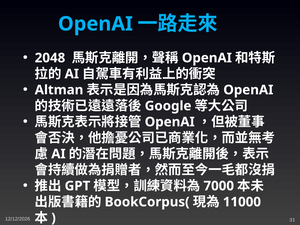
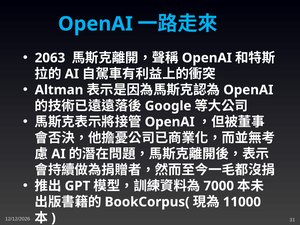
2048: 2048 -> 2063 (50, 58)
